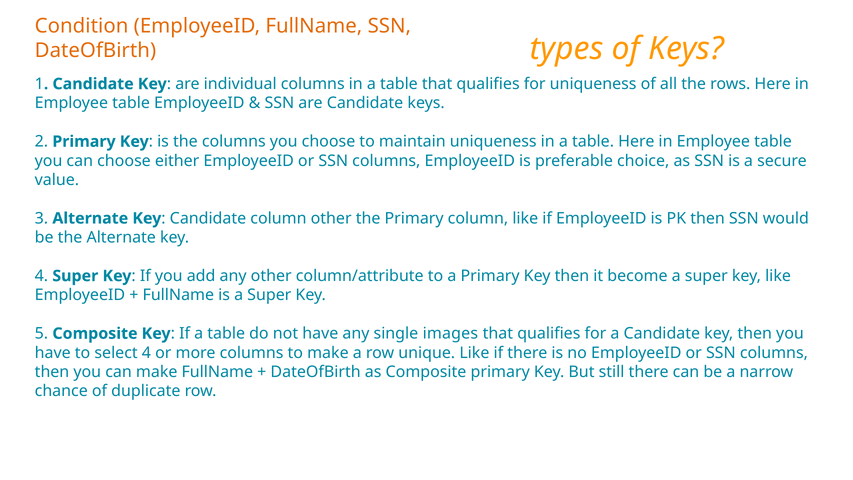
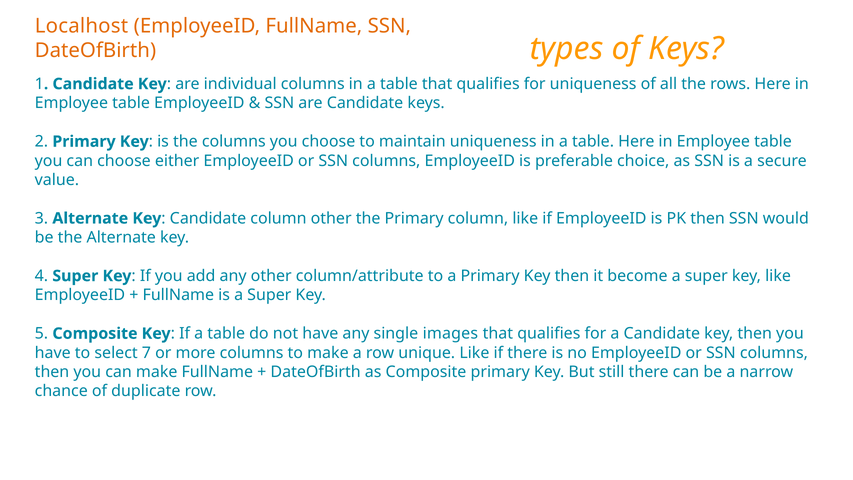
Condition: Condition -> Localhost (81, 26)
select 4: 4 -> 7 (146, 353)
